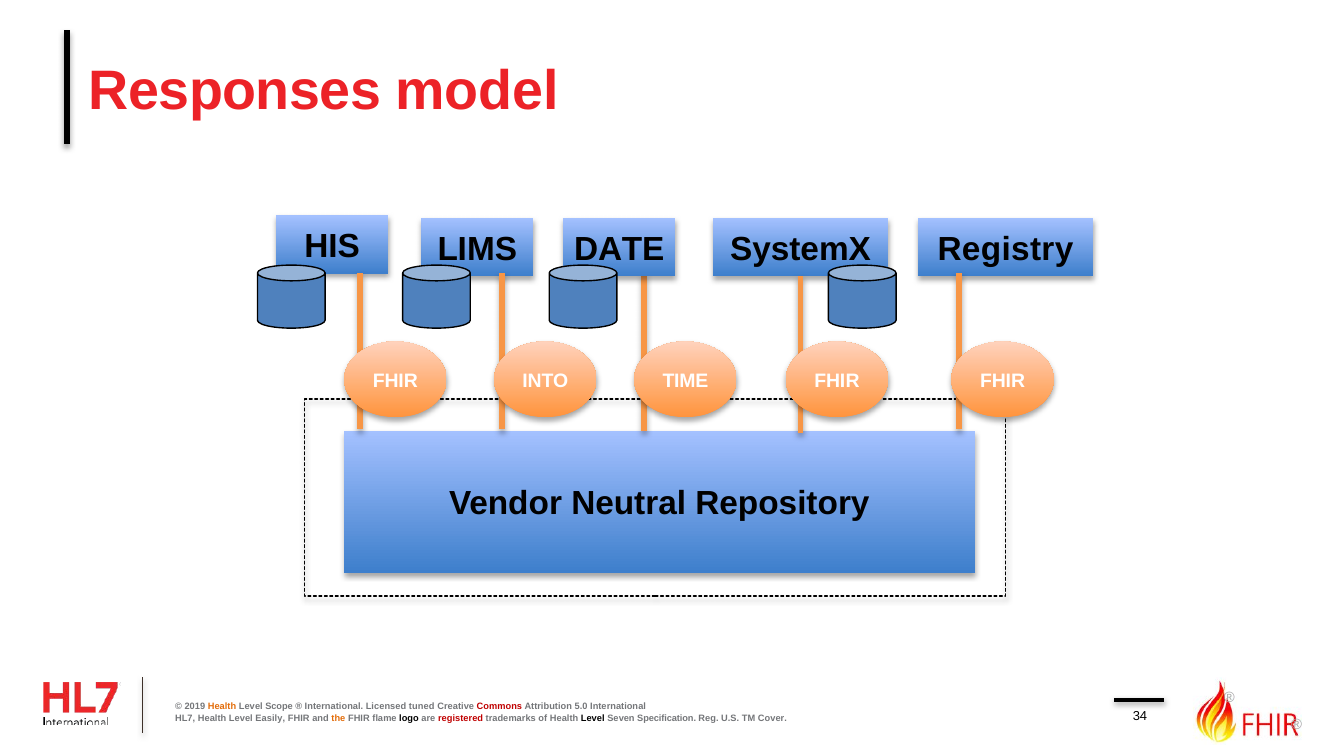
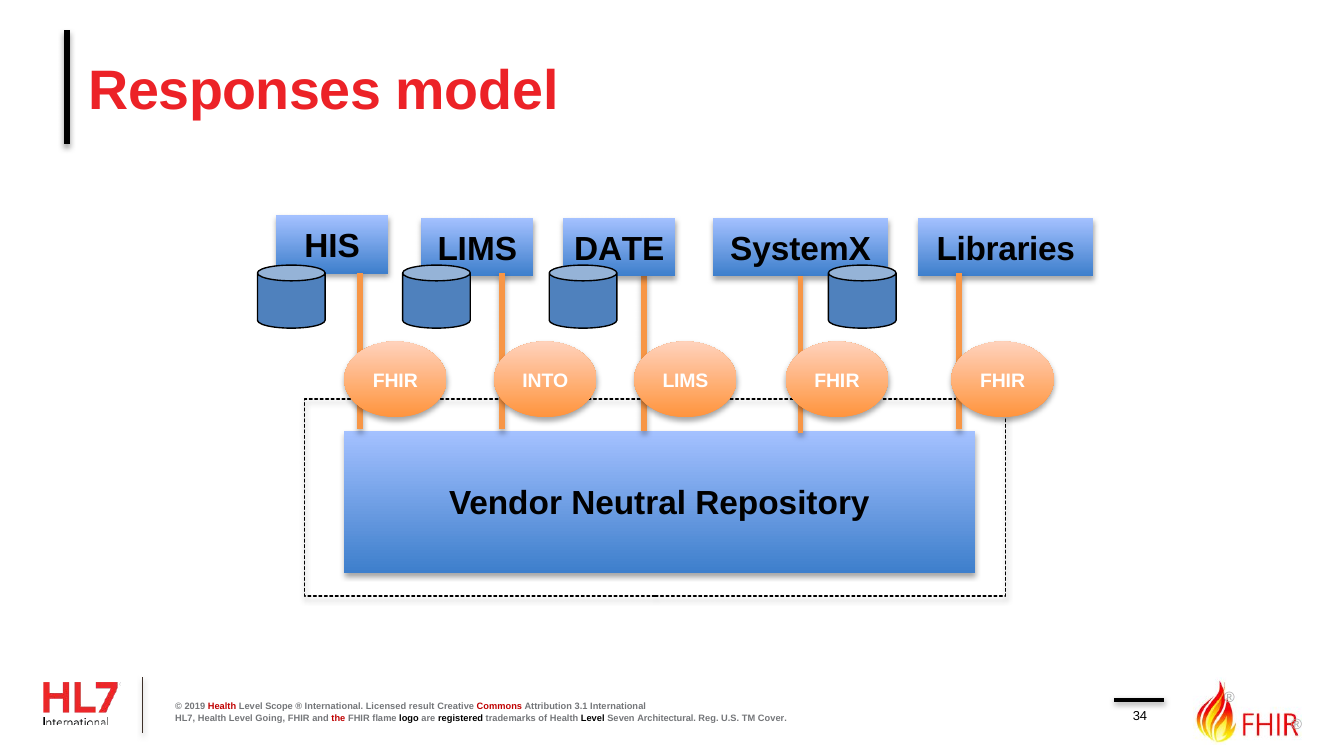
Registry: Registry -> Libraries (1006, 249)
TIME: TIME -> LIMS (685, 381)
Health colour: orange -> red (222, 707)
tuned: tuned -> result (422, 707)
5.0: 5.0 -> 3.1 (581, 707)
Easily: Easily -> Going (270, 718)
the colour: orange -> red (338, 718)
registered colour: red -> black (461, 718)
Specification: Specification -> Architectural (667, 718)
